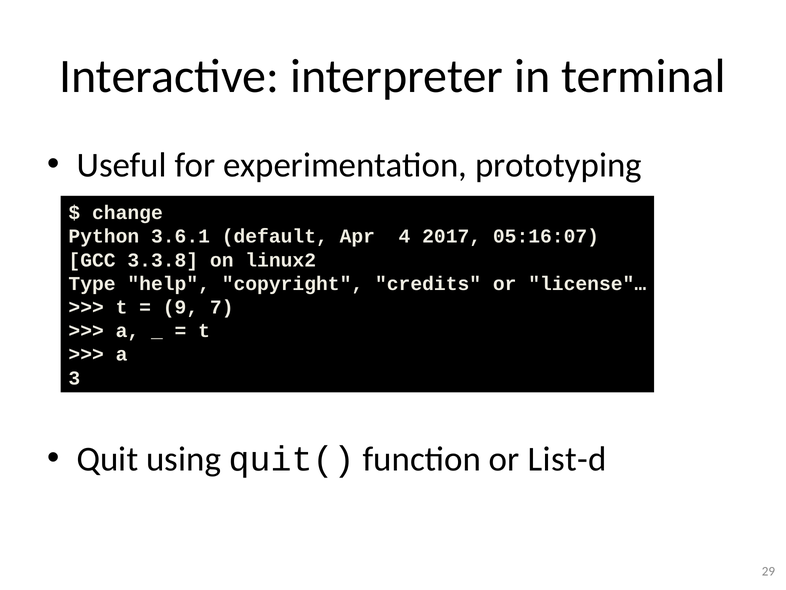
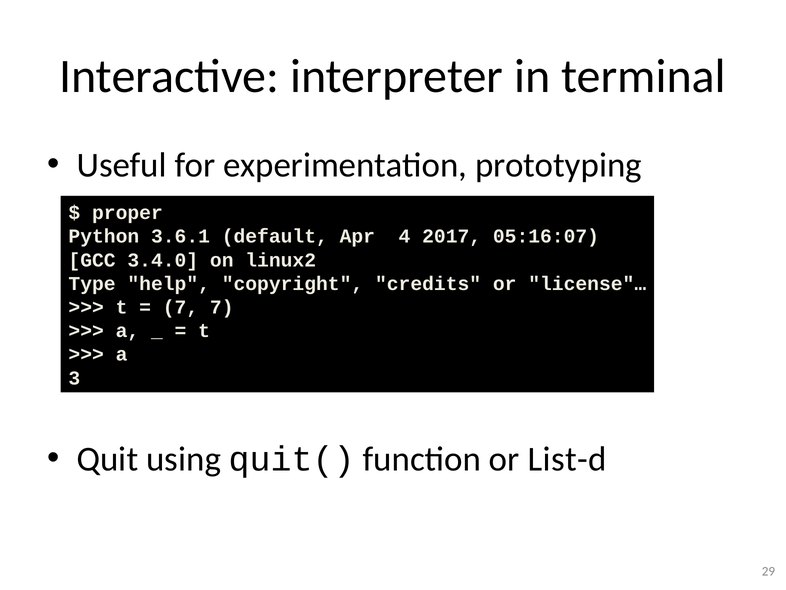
change: change -> proper (127, 213)
3.3.8: 3.3.8 -> 3.4.0 (163, 260)
9: 9 -> 7 (180, 307)
